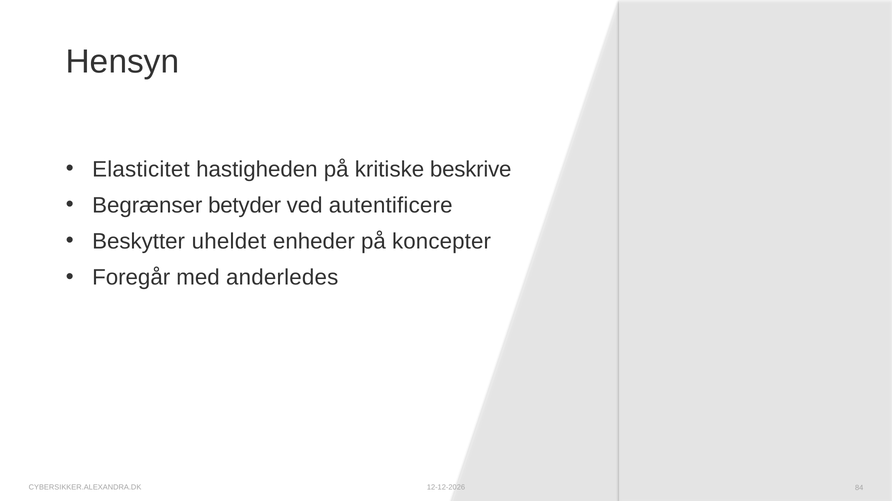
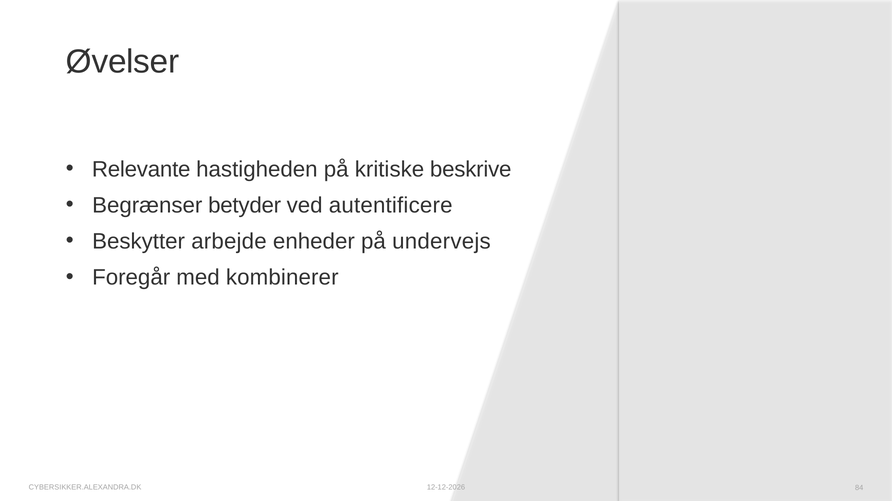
Hensyn: Hensyn -> Øvelser (123, 62)
Elasticitet: Elasticitet -> Relevante (141, 170)
uheldet: uheldet -> arbejde (229, 242)
koncepter: koncepter -> undervejs (441, 242)
anderledes: anderledes -> kombinerer (282, 278)
